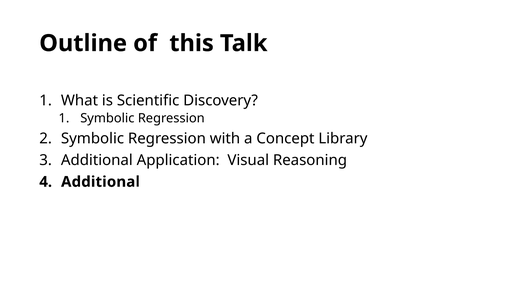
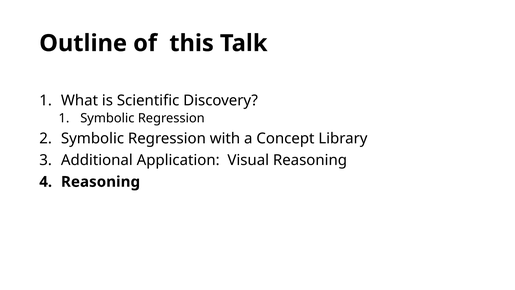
Additional: Additional -> Reasoning (101, 182)
